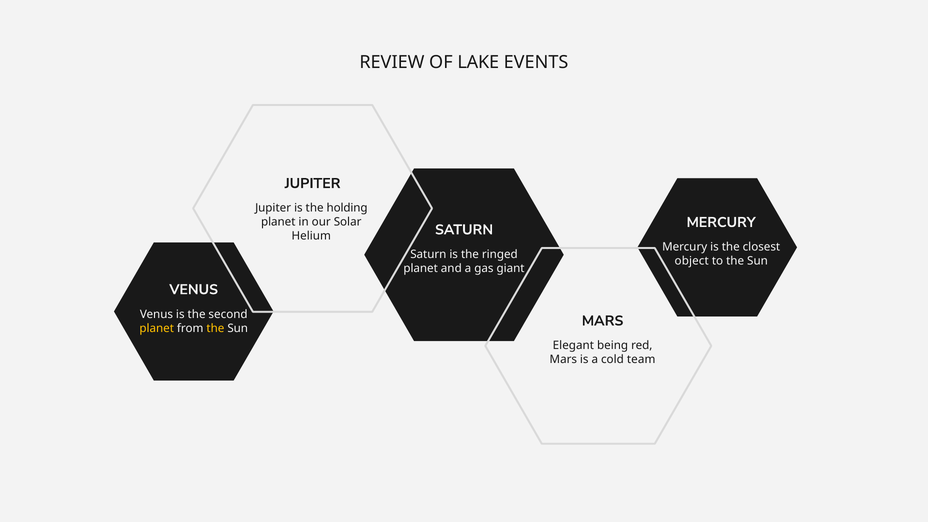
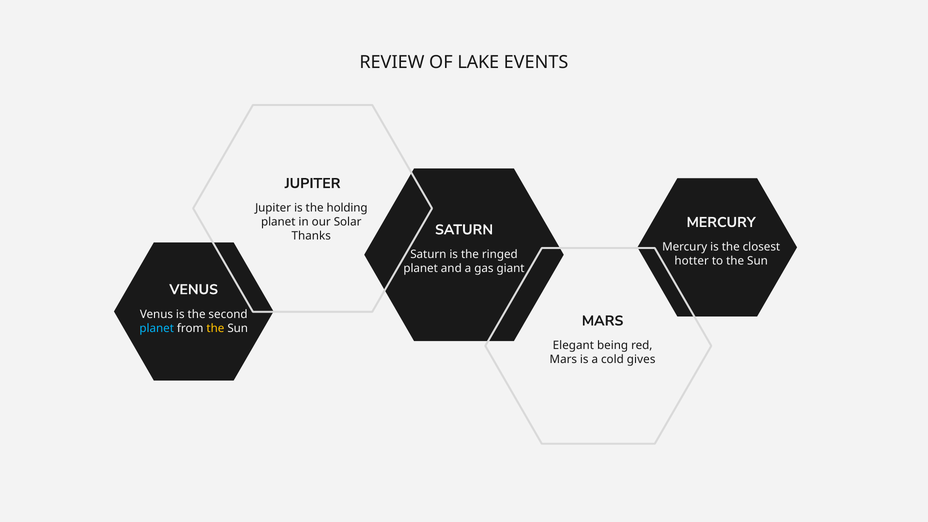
Helium: Helium -> Thanks (311, 236)
object: object -> hotter (692, 261)
planet colour: yellow -> light blue (157, 328)
team: team -> gives (641, 359)
